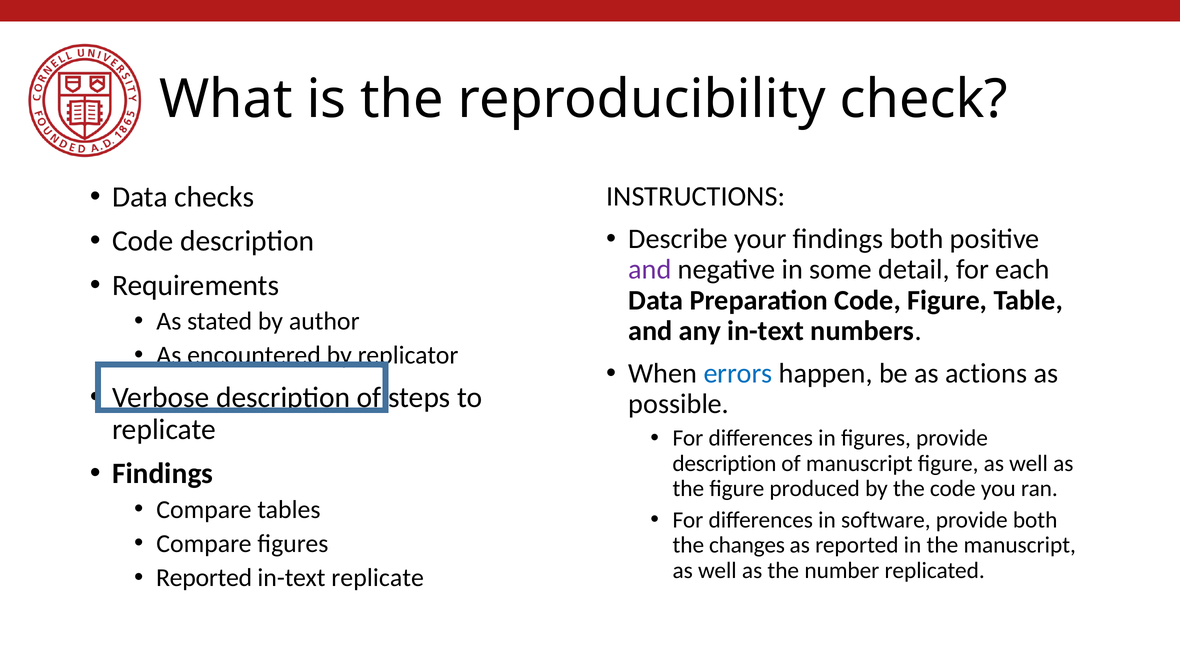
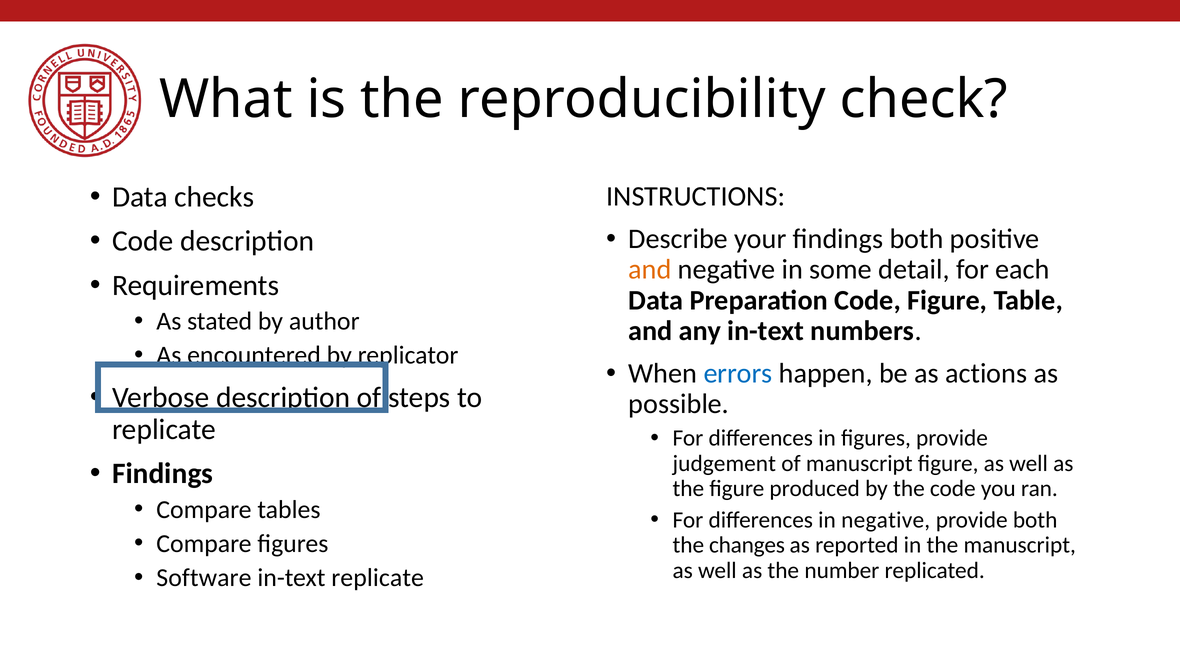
and colour: purple -> orange (650, 270)
description: description -> judgement (724, 463)
in software: software -> negative (886, 520)
Reported: Reported -> Software (204, 577)
